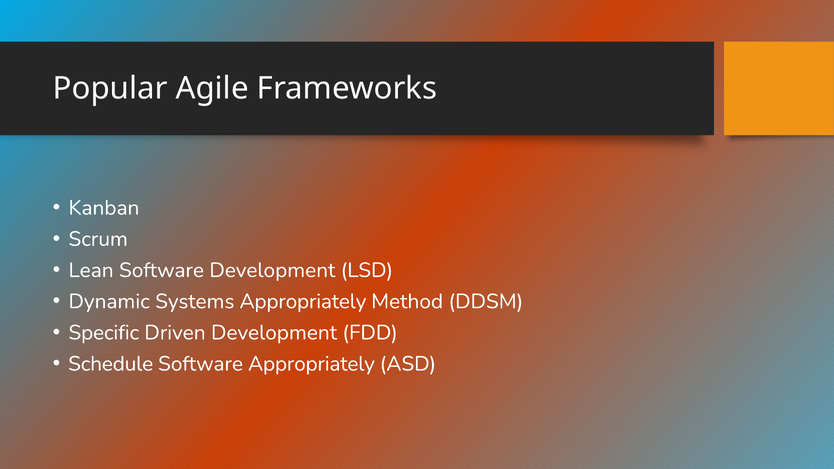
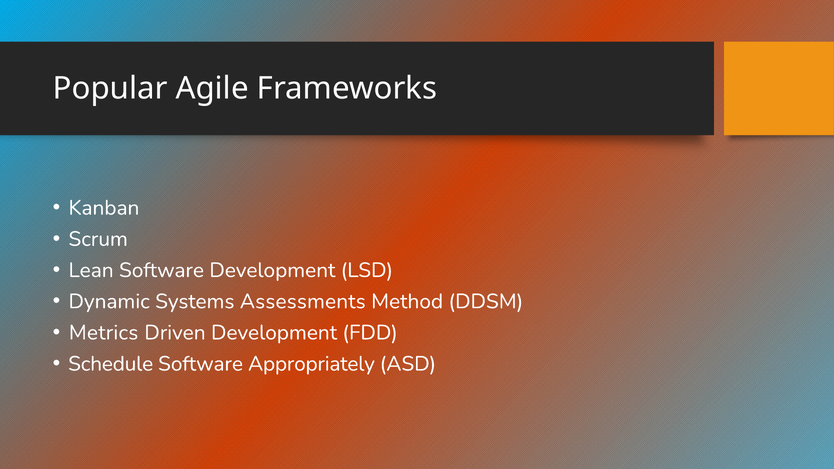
Systems Appropriately: Appropriately -> Assessments (303, 301)
Specific: Specific -> Metrics (104, 333)
